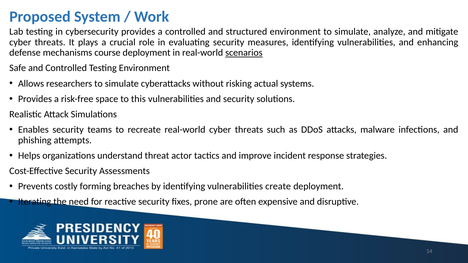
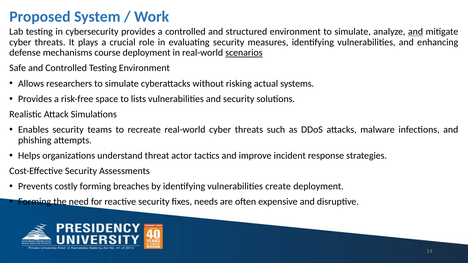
and underline: none -> present (416, 32)
this: this -> lists (138, 99)
Iterating: Iterating -> Forming (35, 202)
prone: prone -> needs (206, 202)
